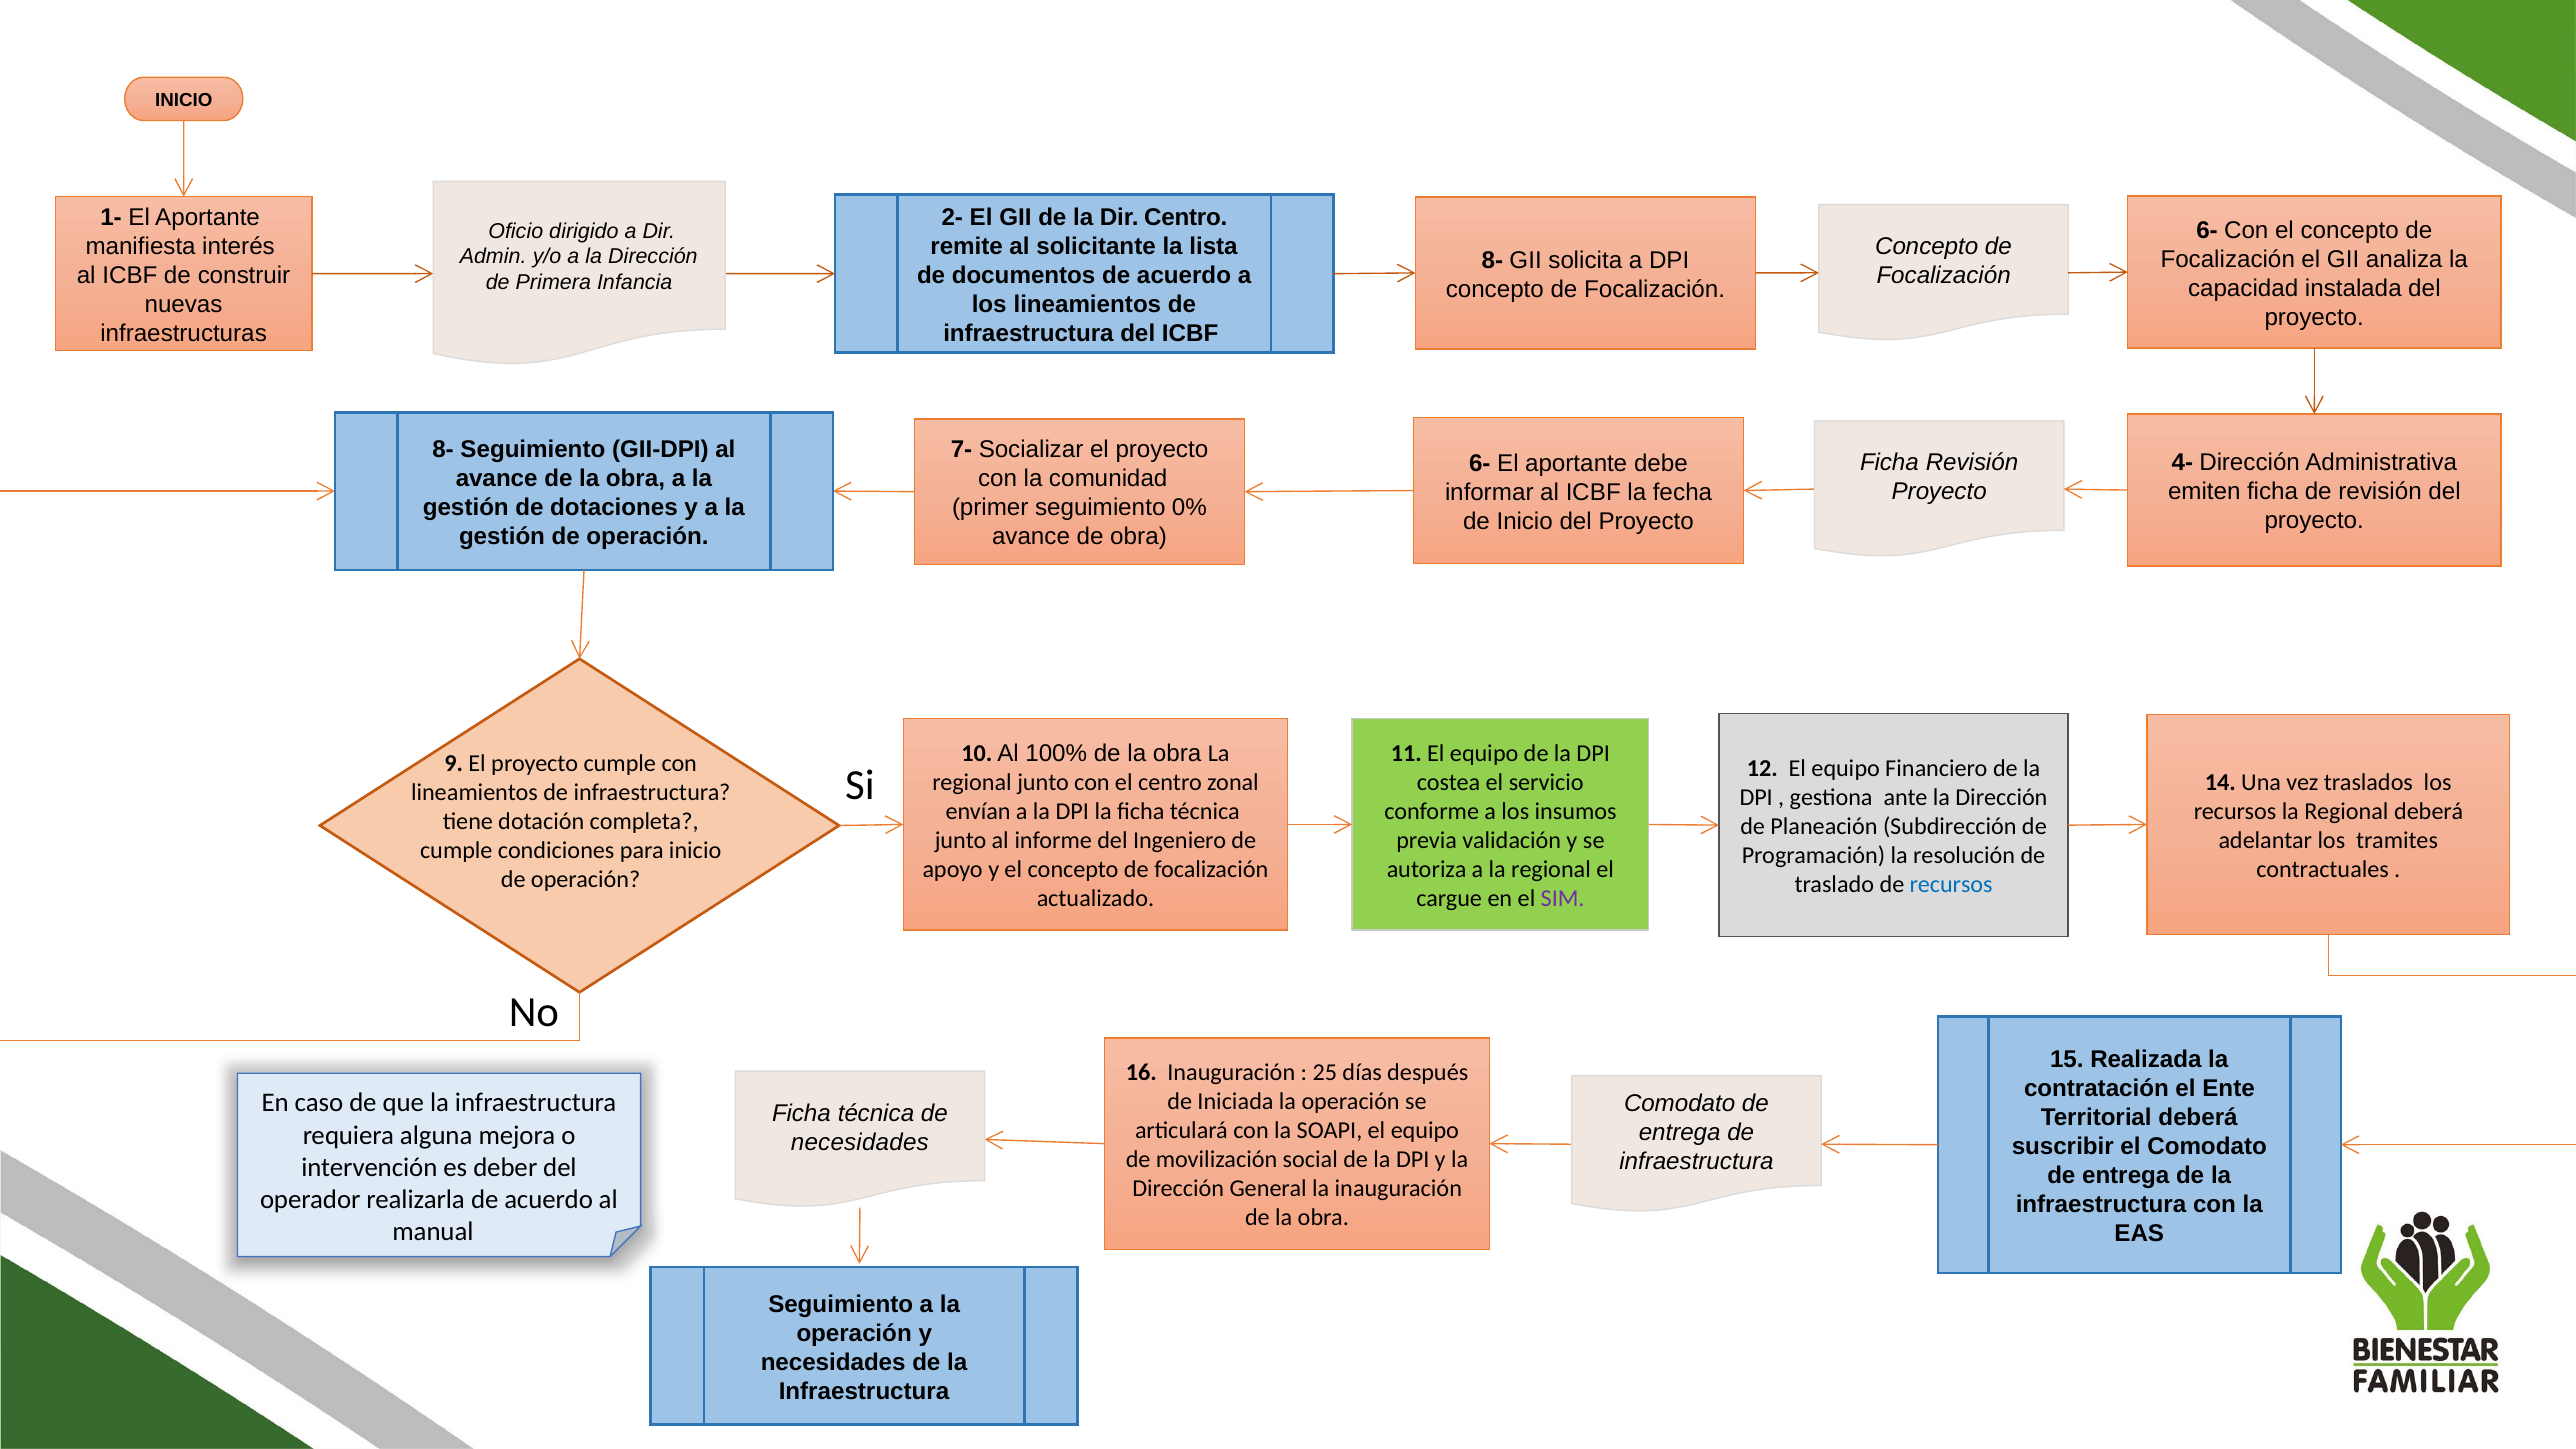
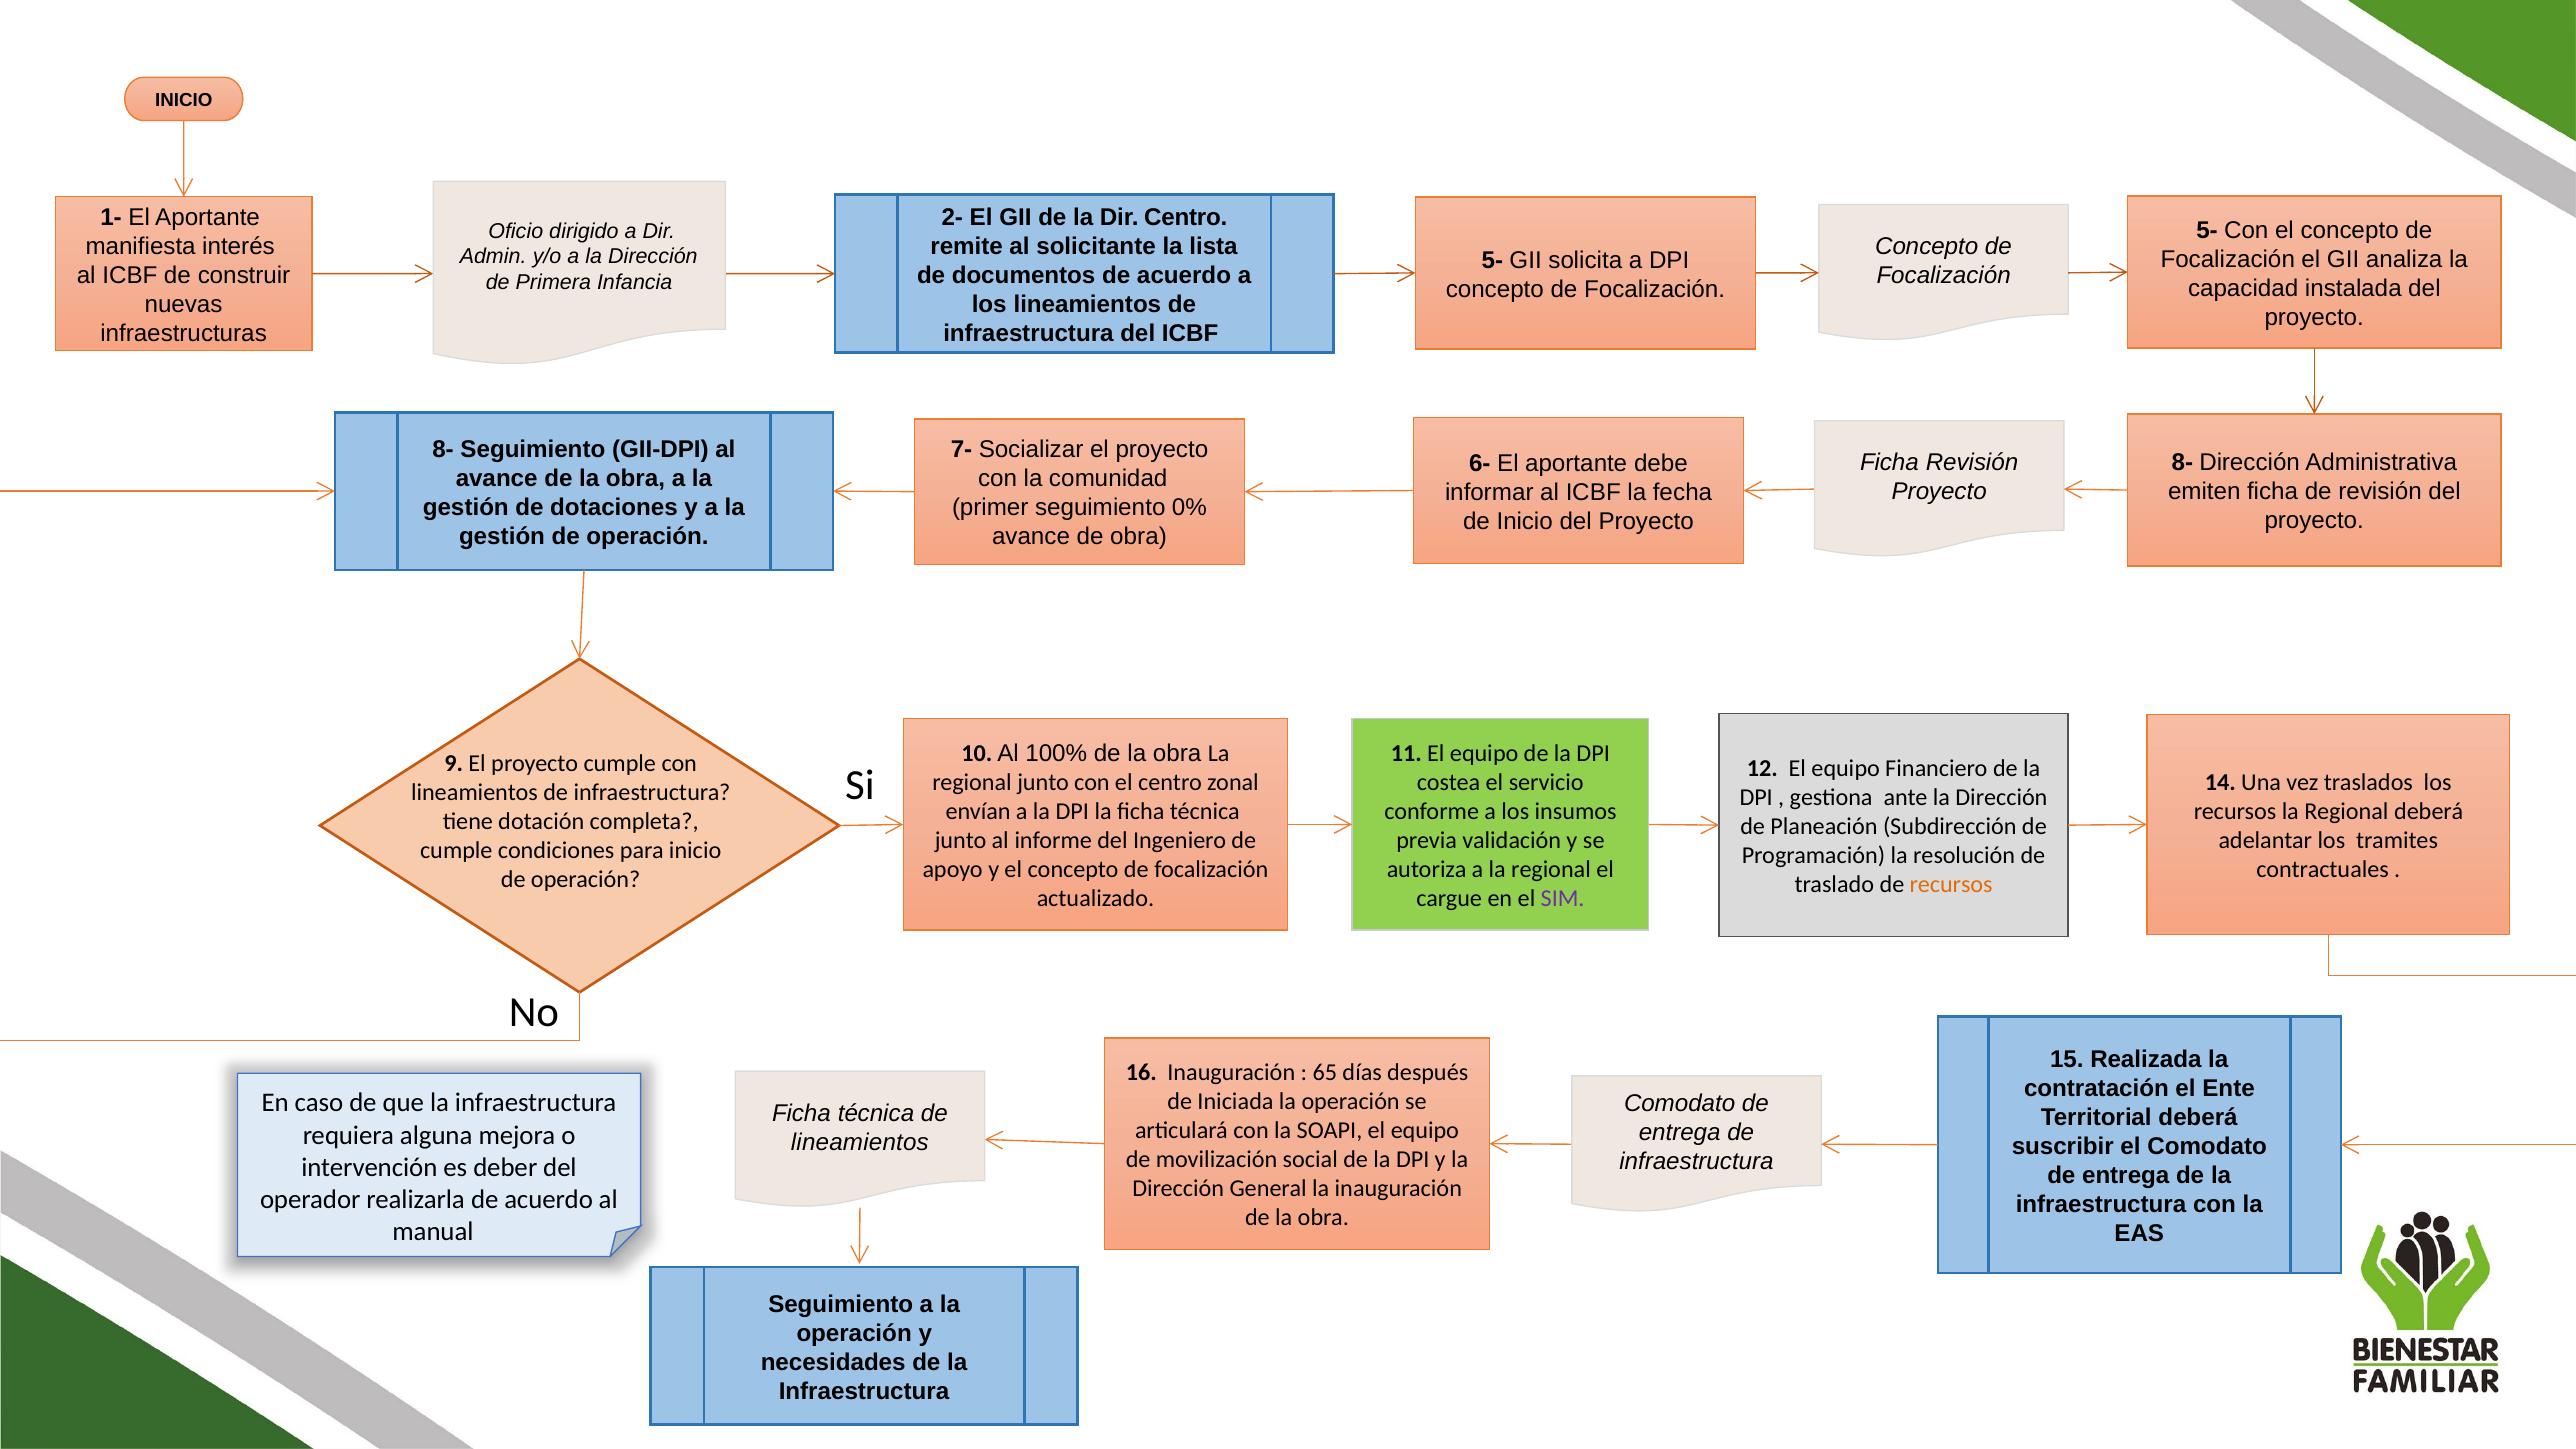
6-: 6- -> 5- (2207, 230)
8-: 8- -> 5- (1492, 260)
4-: 4- -> 8- (2182, 463)
recursos colour: blue -> orange (1951, 885)
25: 25 -> 65 (1325, 1073)
necesidades: necesidades -> lineamientos (860, 1142)
